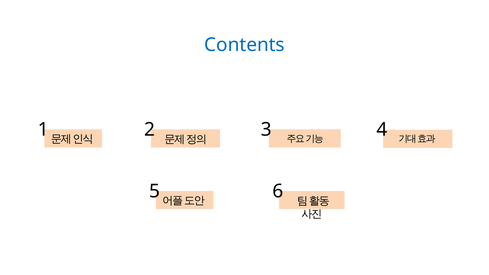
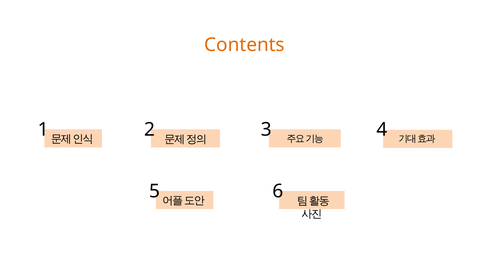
Contents colour: blue -> orange (245, 45)
